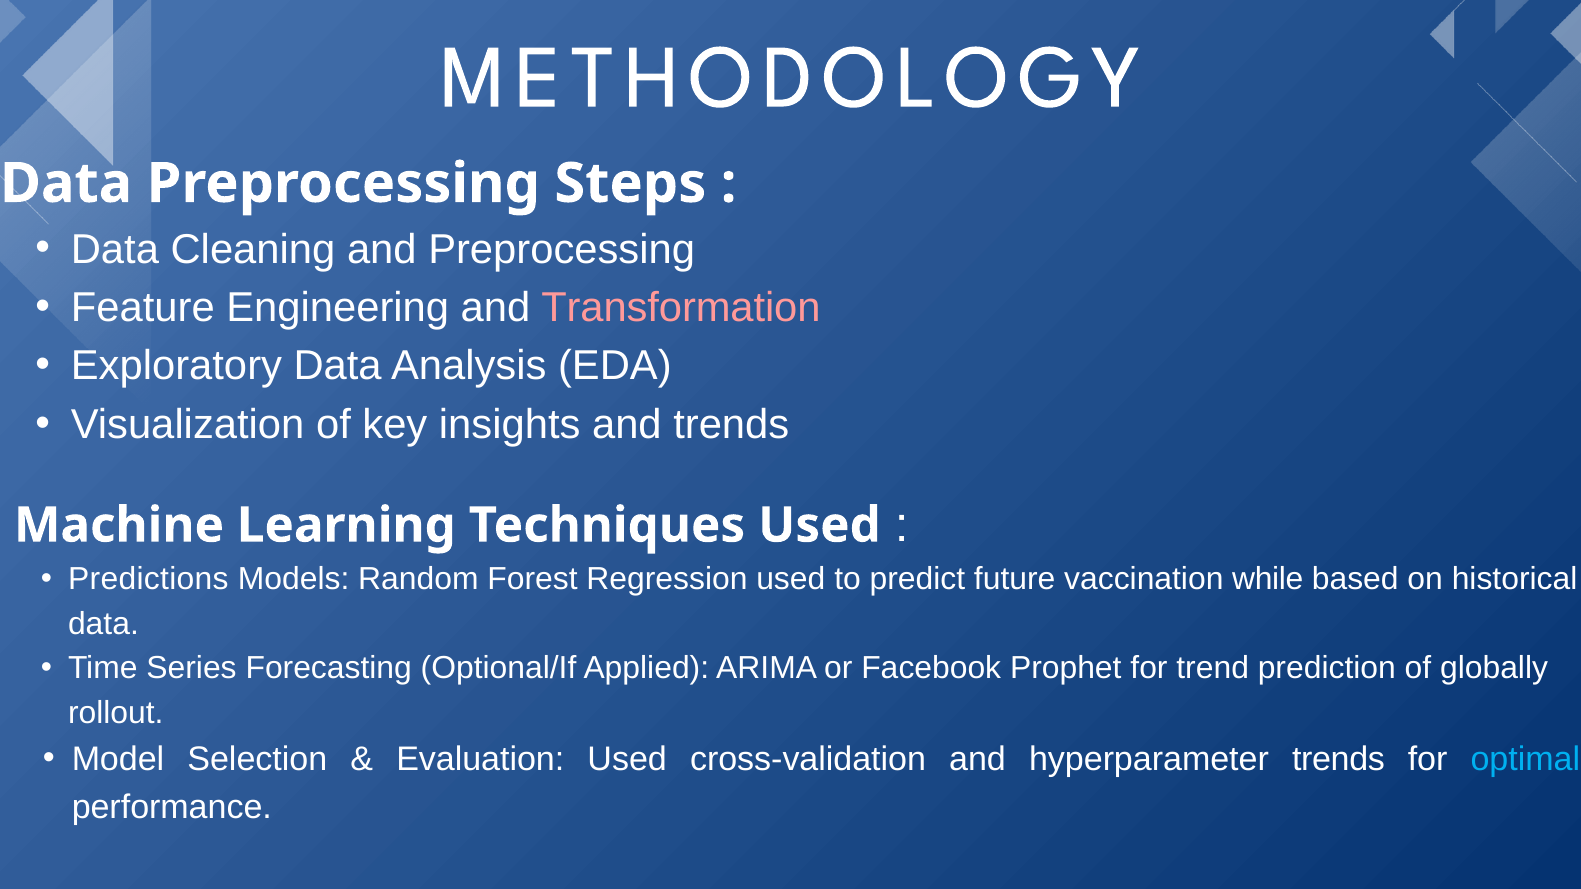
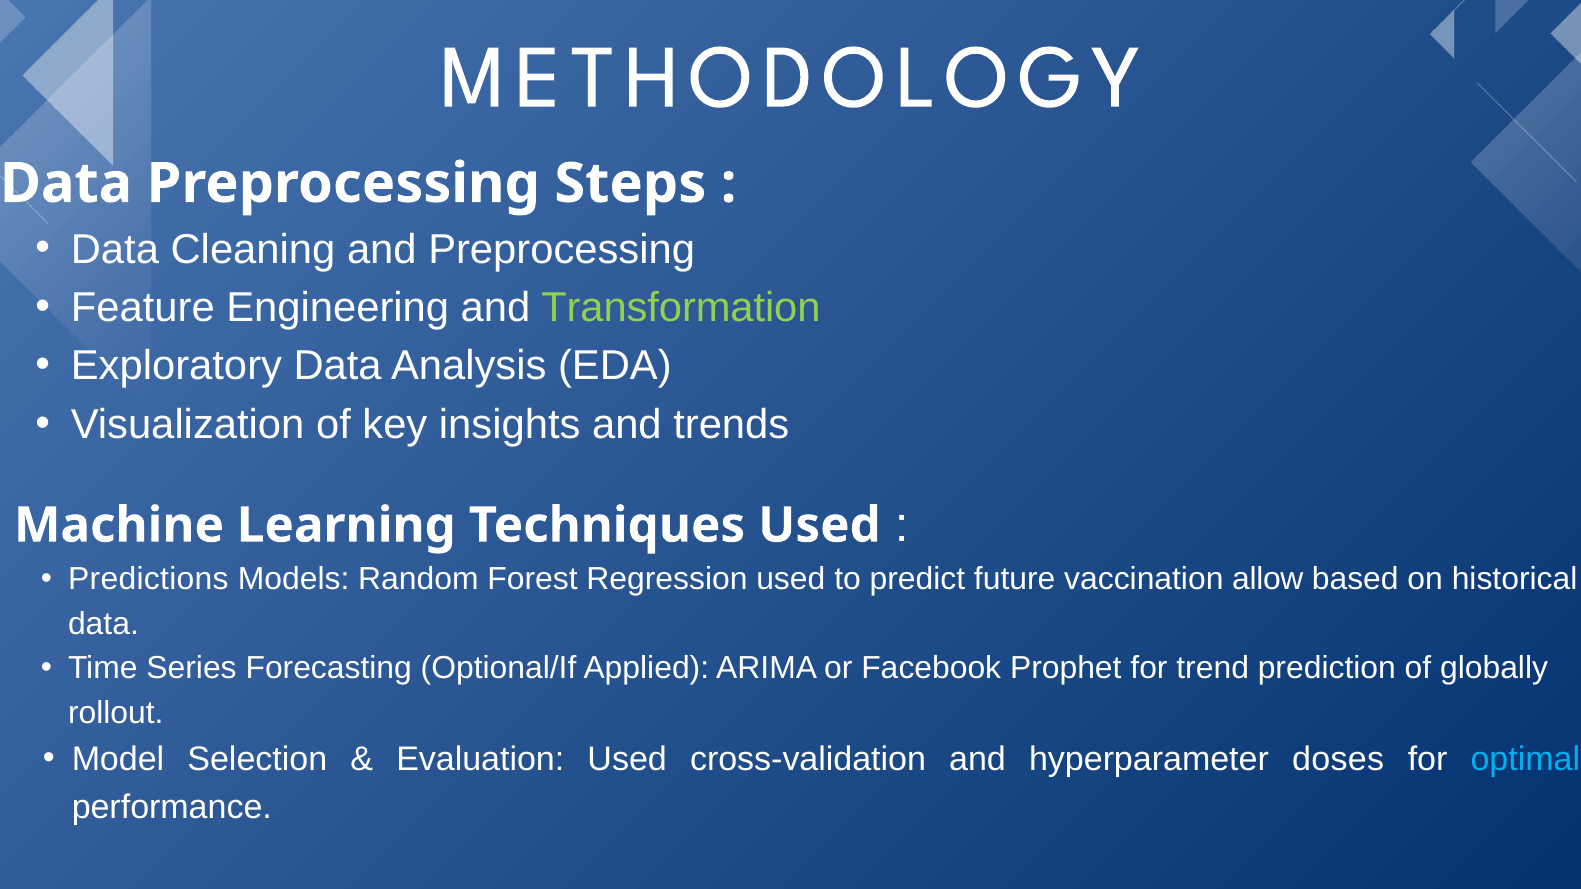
Transformation colour: pink -> light green (681, 308)
while: while -> allow (1268, 579)
hyperparameter trends: trends -> doses (1338, 760)
